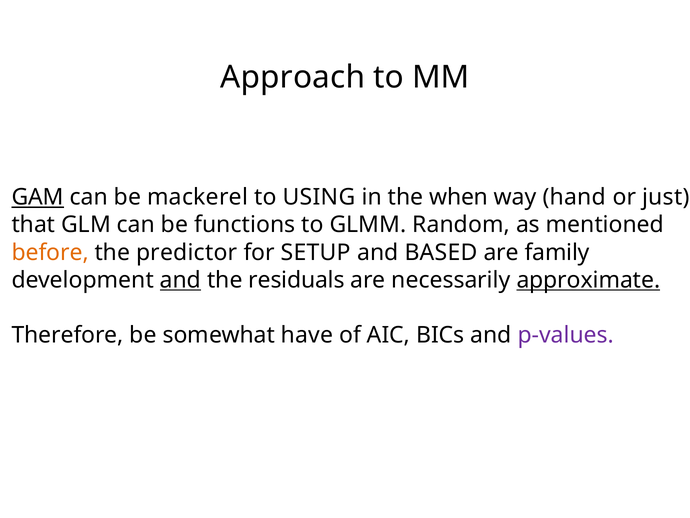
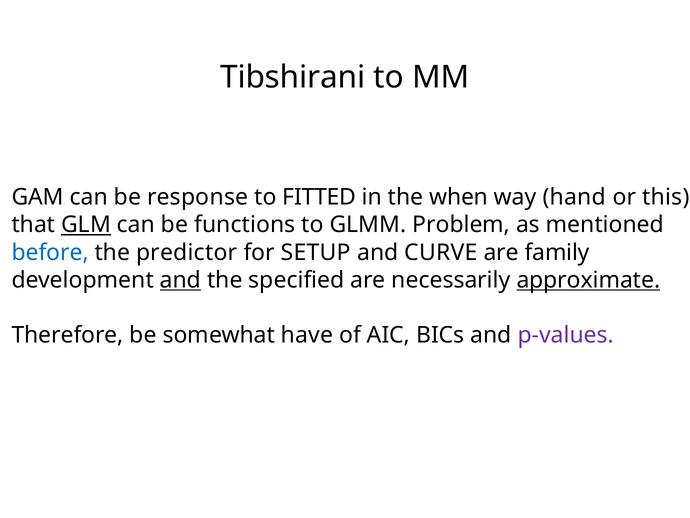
Approach: Approach -> Tibshirani (293, 77)
GAM underline: present -> none (38, 197)
mackerel: mackerel -> response (198, 197)
USING: USING -> FITTED (319, 197)
just: just -> this (666, 197)
GLM underline: none -> present (86, 225)
Random: Random -> Problem (461, 225)
before colour: orange -> blue (50, 252)
BASED: BASED -> CURVE (441, 252)
residuals: residuals -> specified (296, 280)
